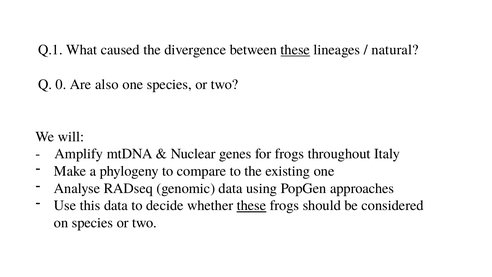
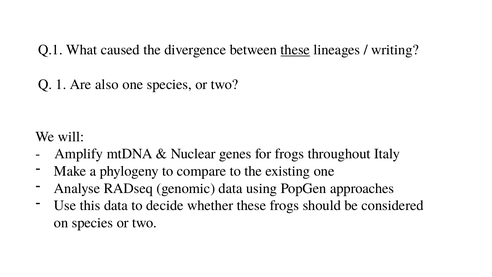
natural: natural -> writing (395, 50)
0: 0 -> 1 (61, 84)
these underline: present -> none (251, 205)
